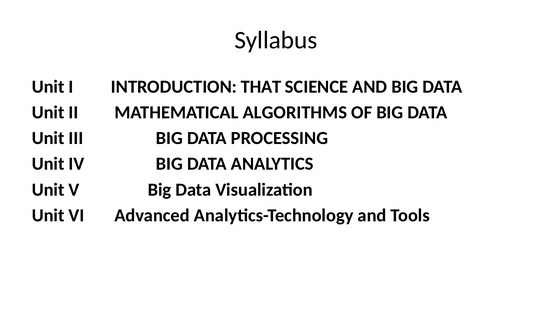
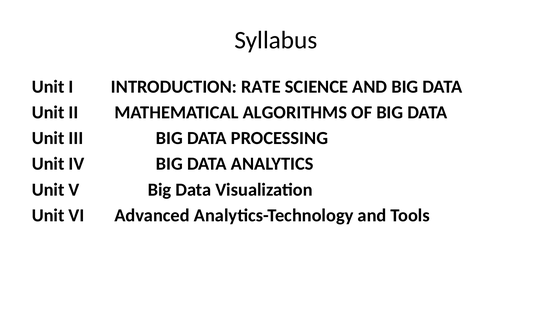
THAT: THAT -> RATE (261, 87)
